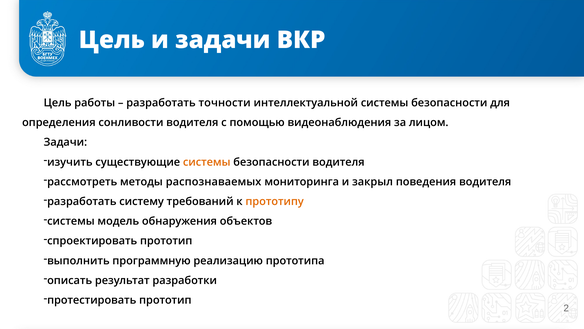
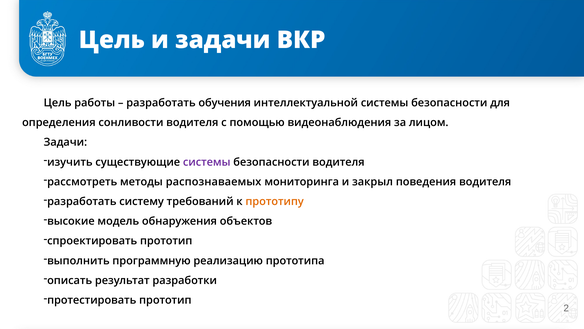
точности: точности -> обучения (225, 103)
системы colour: orange -> purple (207, 162)
системы: системы -> высокие (71, 221)
